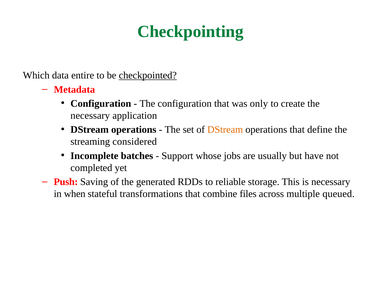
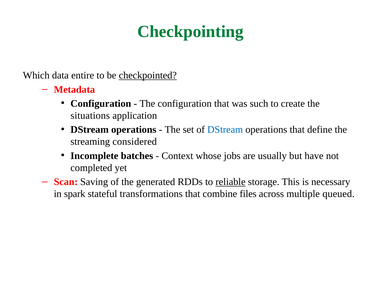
only: only -> such (259, 103)
necessary: necessary -> situations (90, 115)
DStream colour: orange -> blue (225, 130)
Support: Support -> Context (177, 156)
Push: Push -> Scan (66, 182)
reliable underline: none -> present (230, 182)
when: when -> spark (75, 194)
